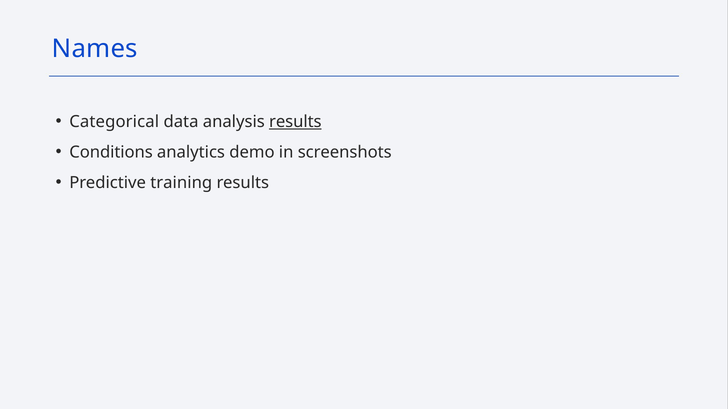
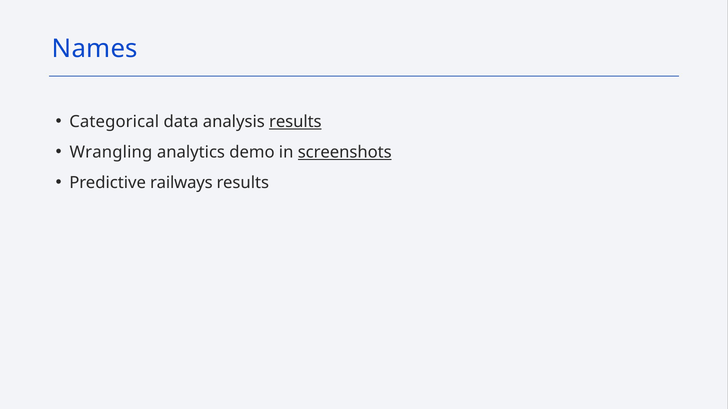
Conditions: Conditions -> Wrangling (111, 152)
screenshots underline: none -> present (345, 152)
training: training -> railways (181, 183)
